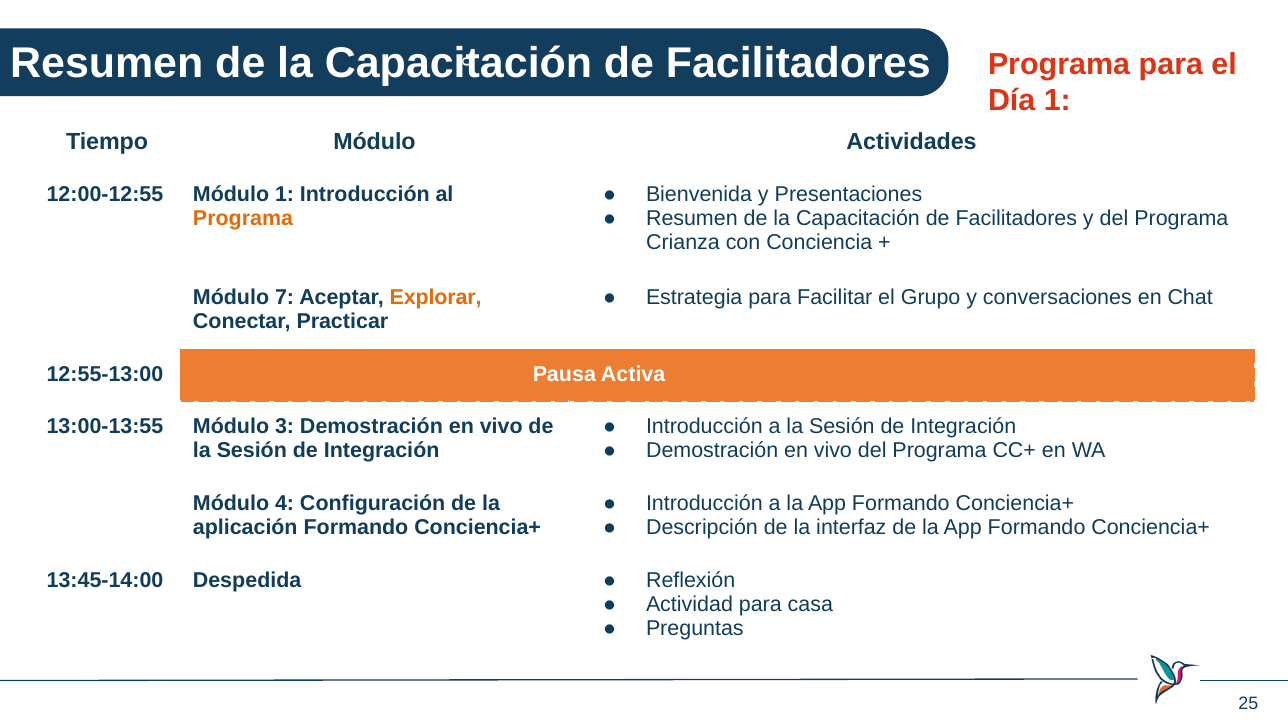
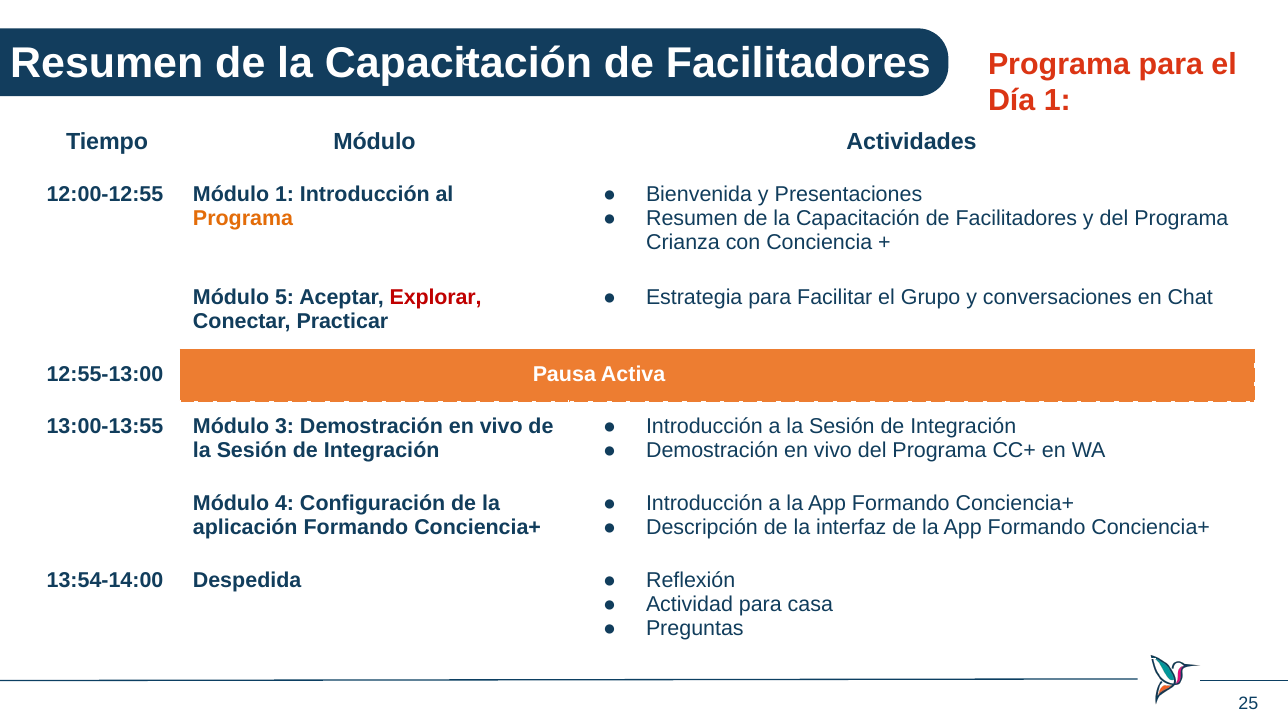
7: 7 -> 5 (285, 297)
Explorar colour: orange -> red (436, 297)
13:45-14:00: 13:45-14:00 -> 13:54-14:00 (105, 580)
